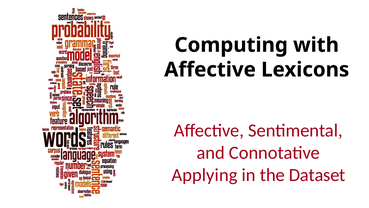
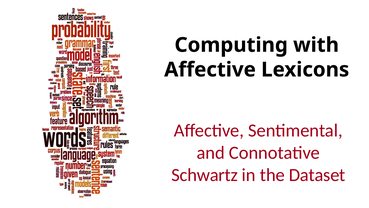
Applying: Applying -> Schwartz (205, 175)
